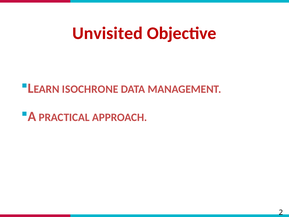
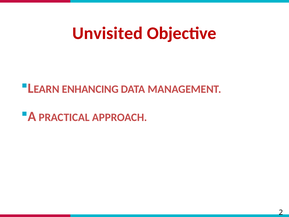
ISOCHRONE: ISOCHRONE -> ENHANCING (90, 89)
